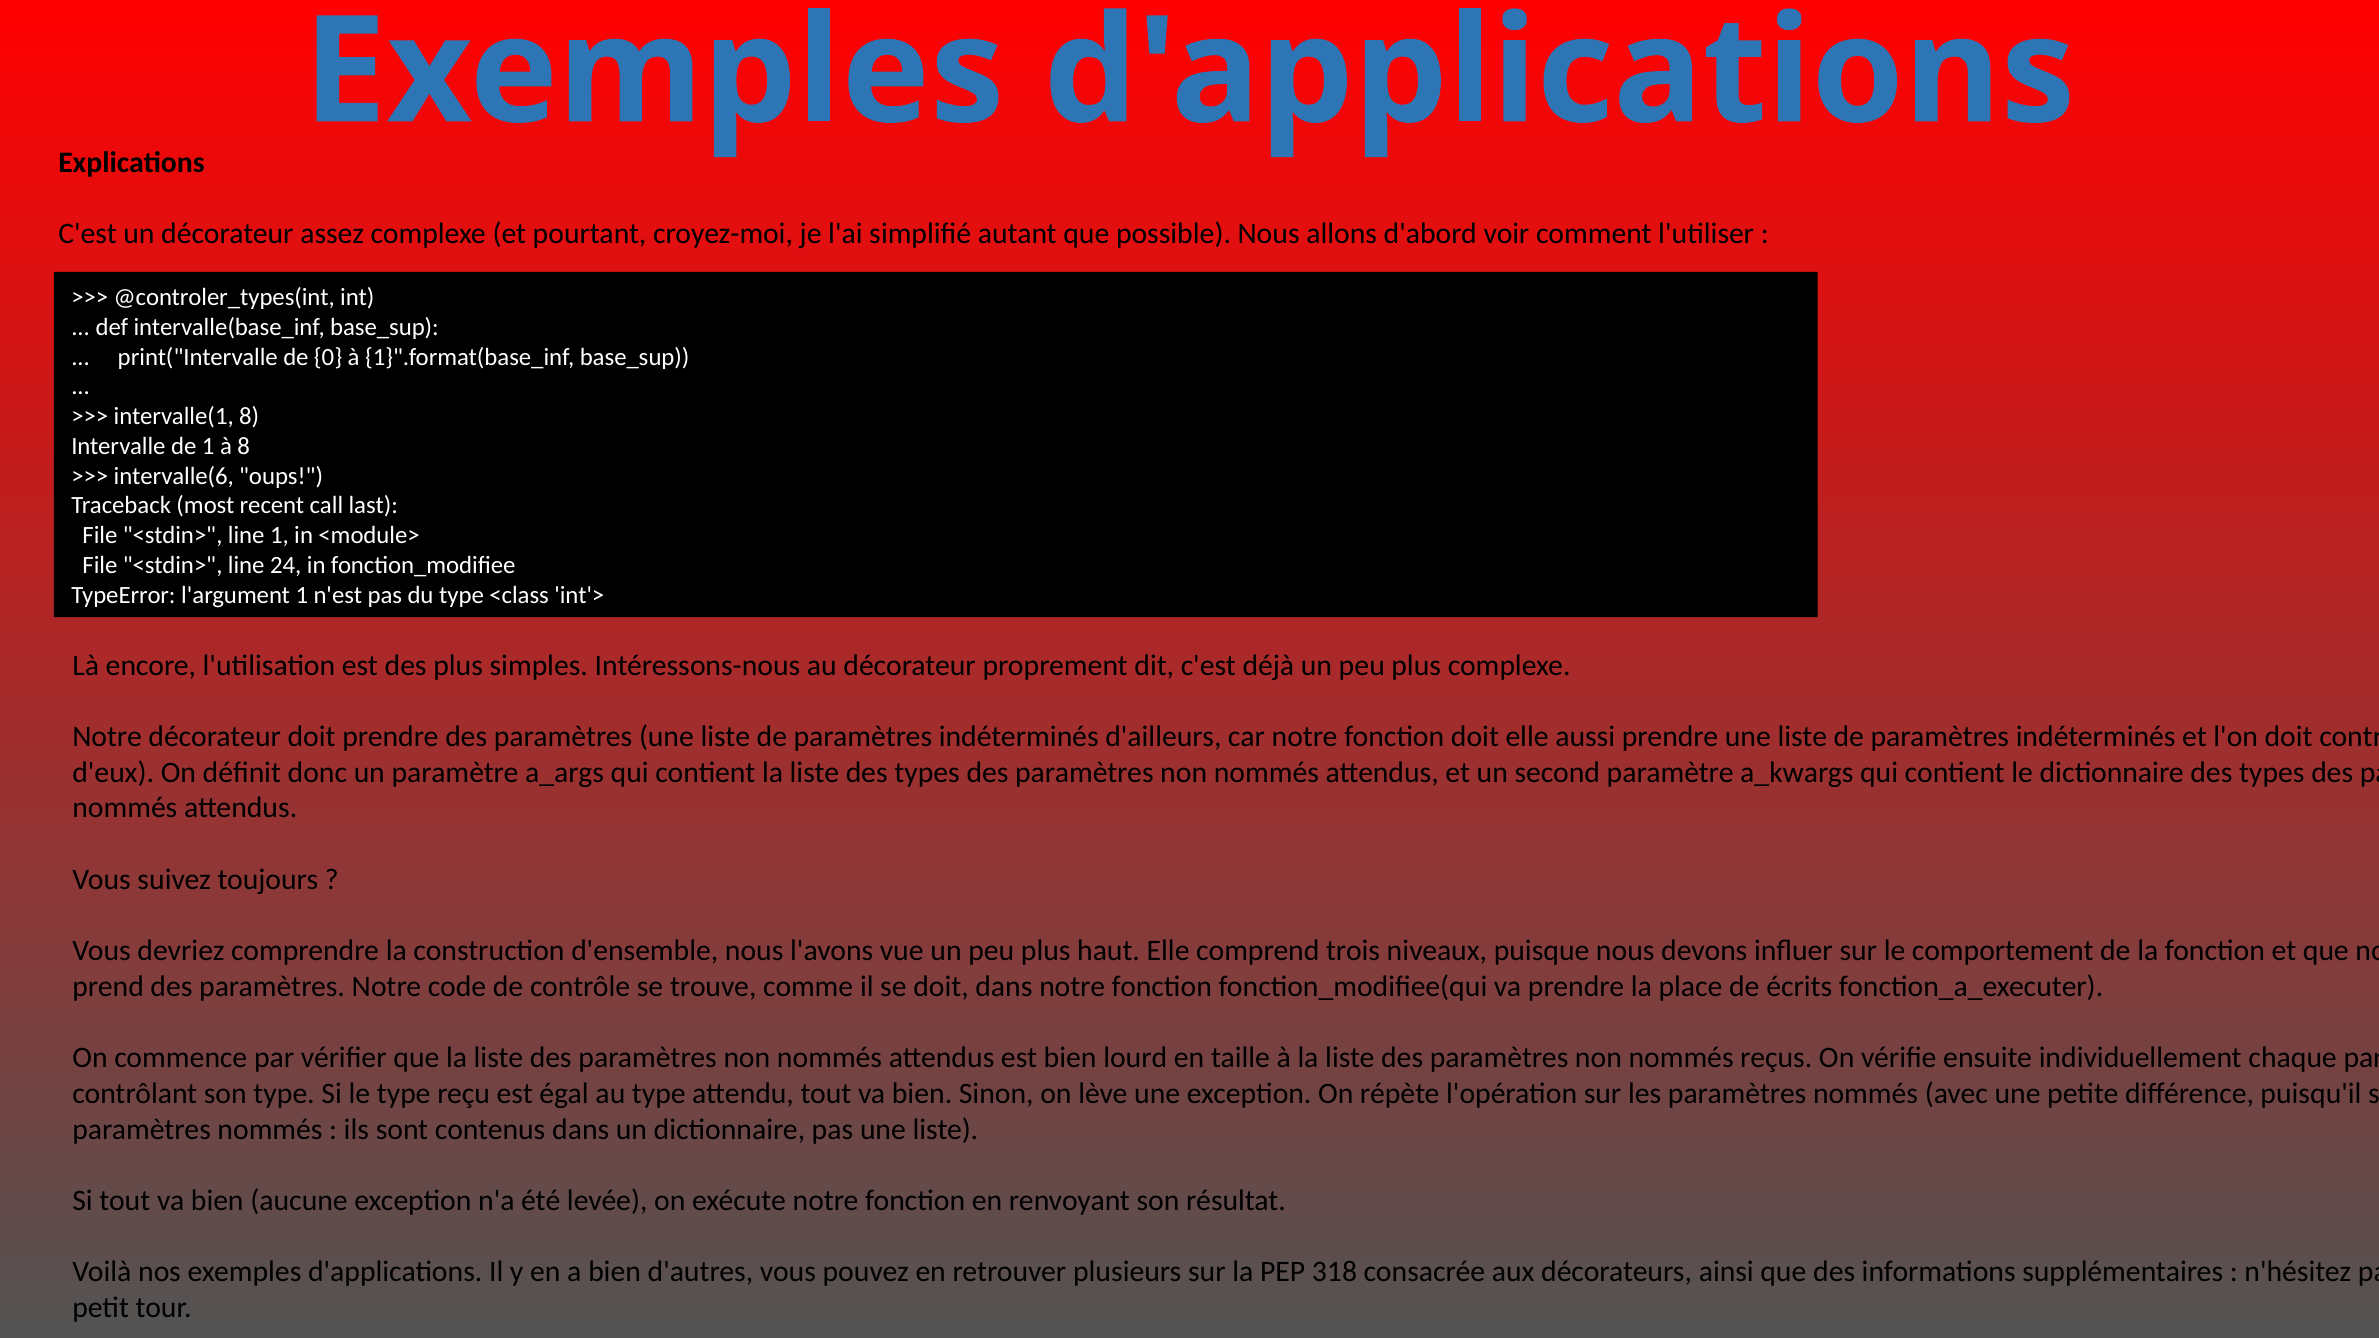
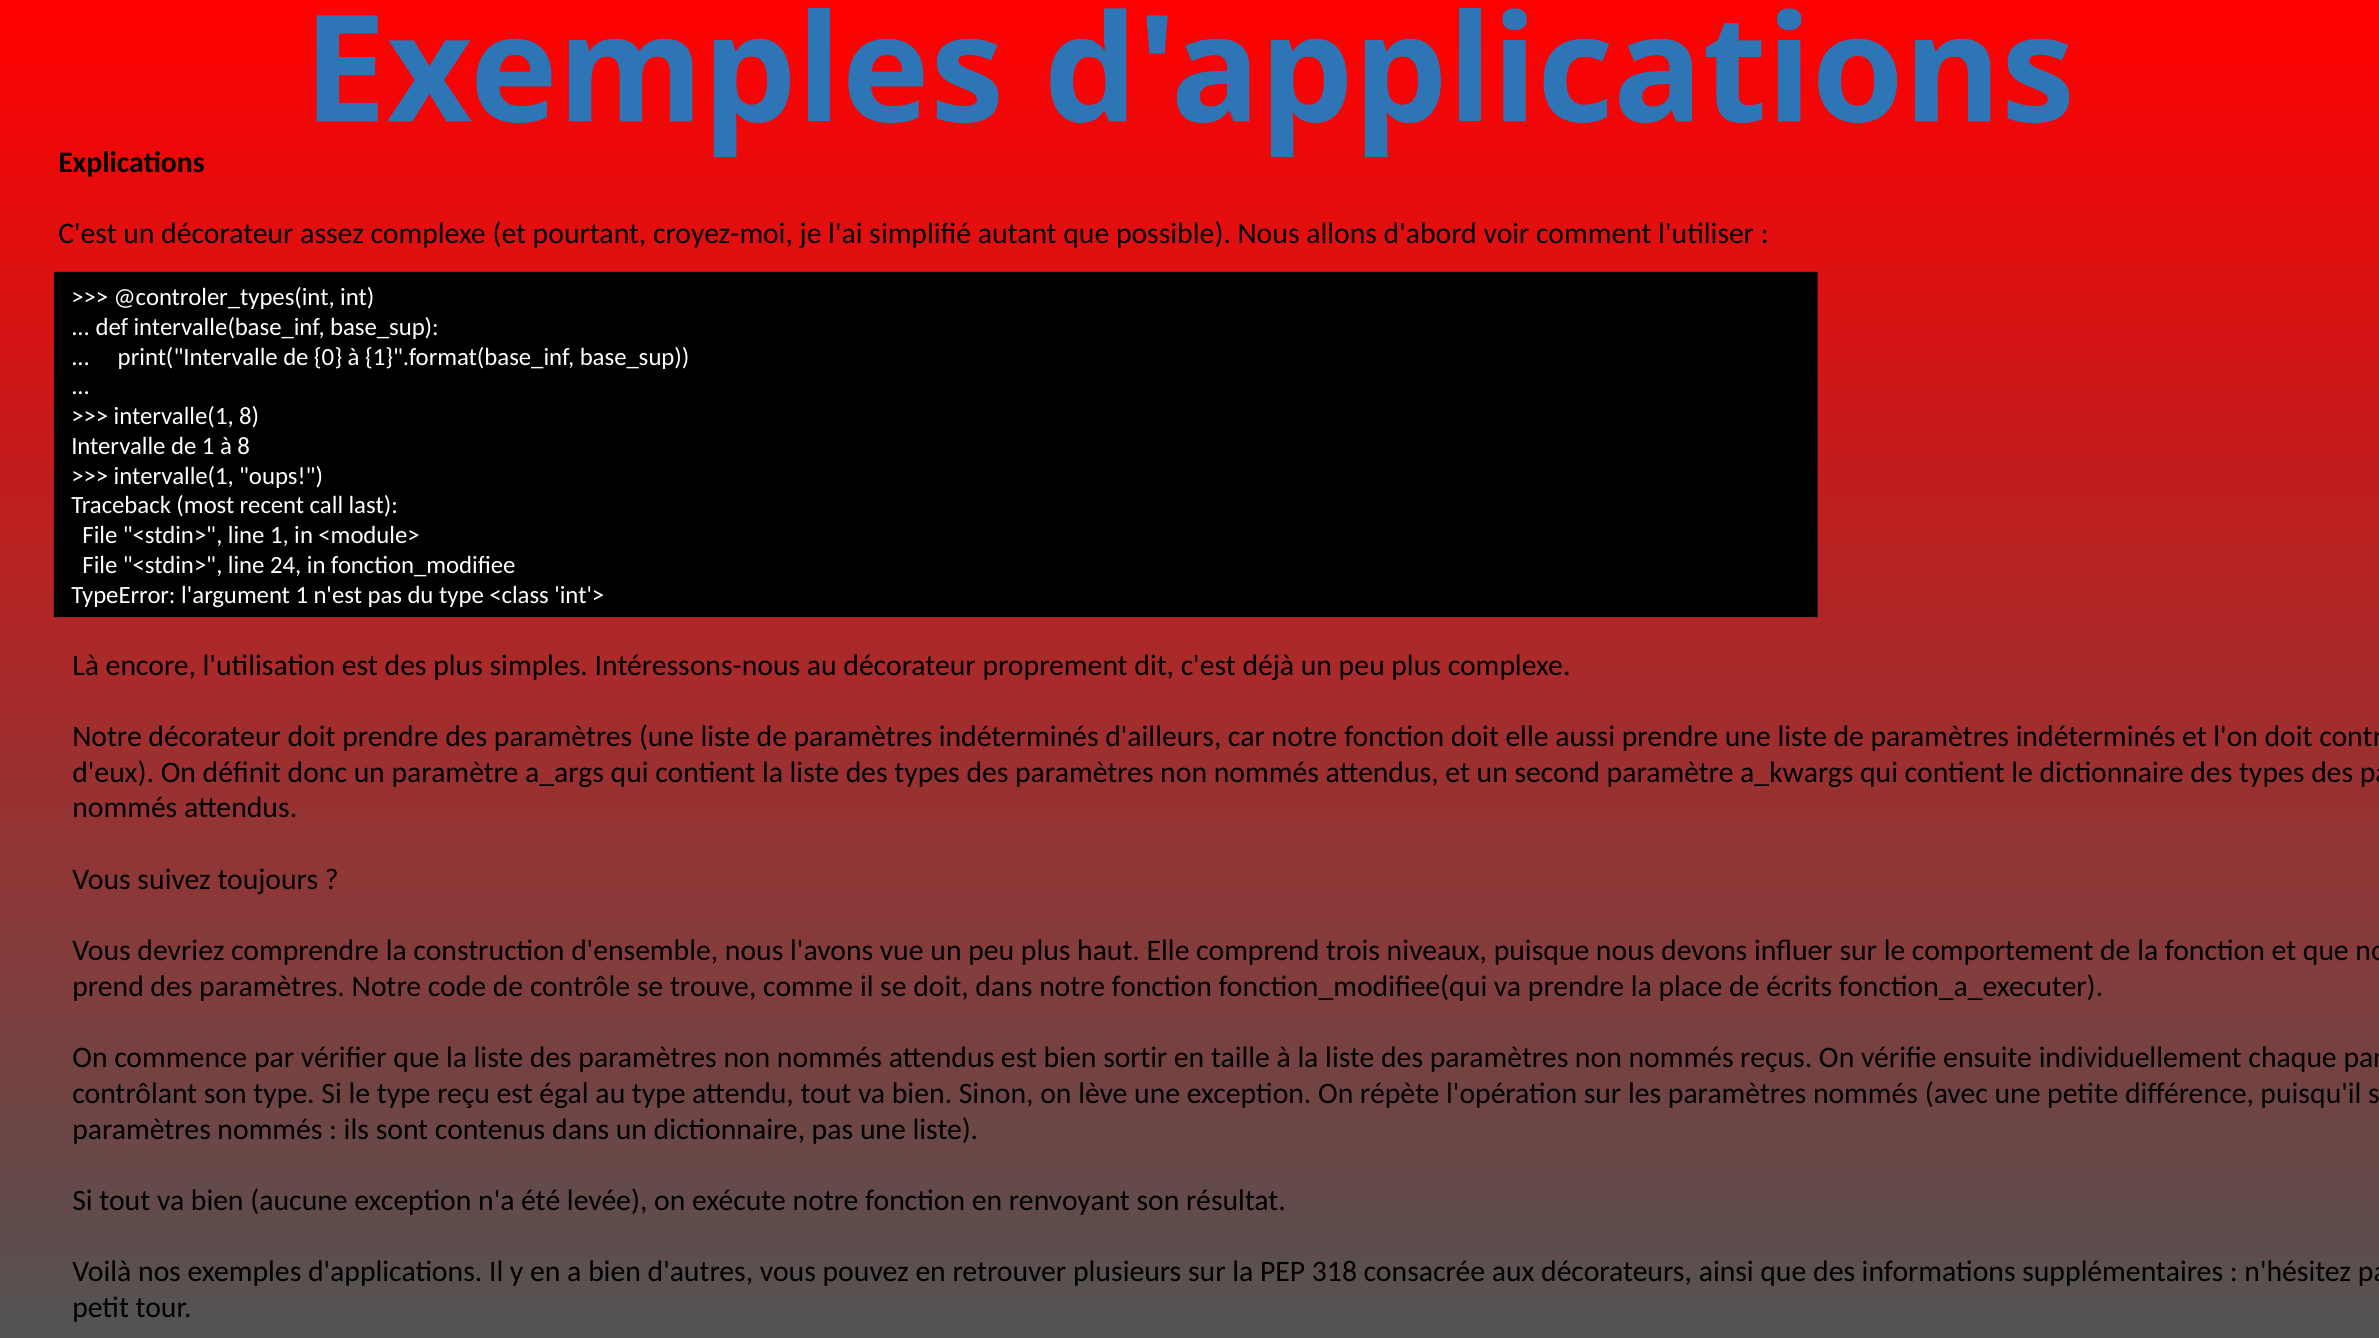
intervalle(6: intervalle(6 -> intervalle(1 (174, 476)
lourd: lourd -> sortir (1135, 1058)
